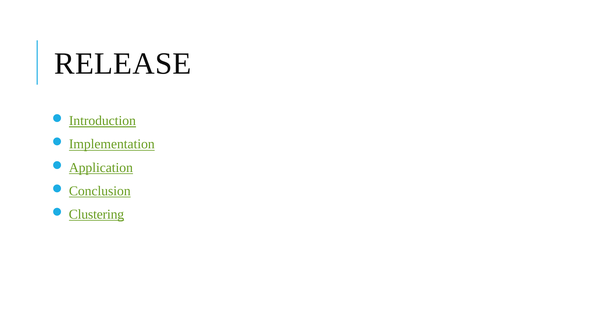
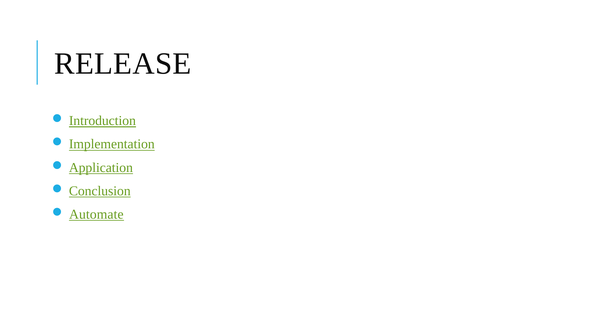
Clustering: Clustering -> Automate (96, 214)
